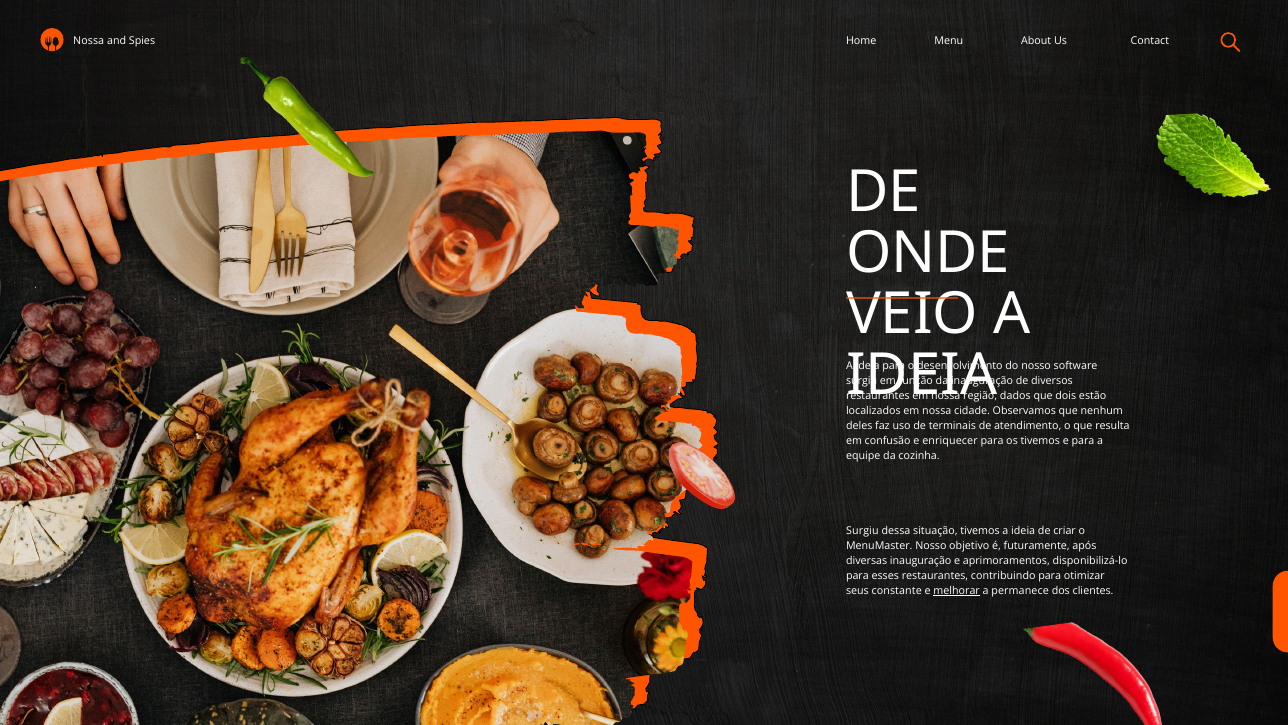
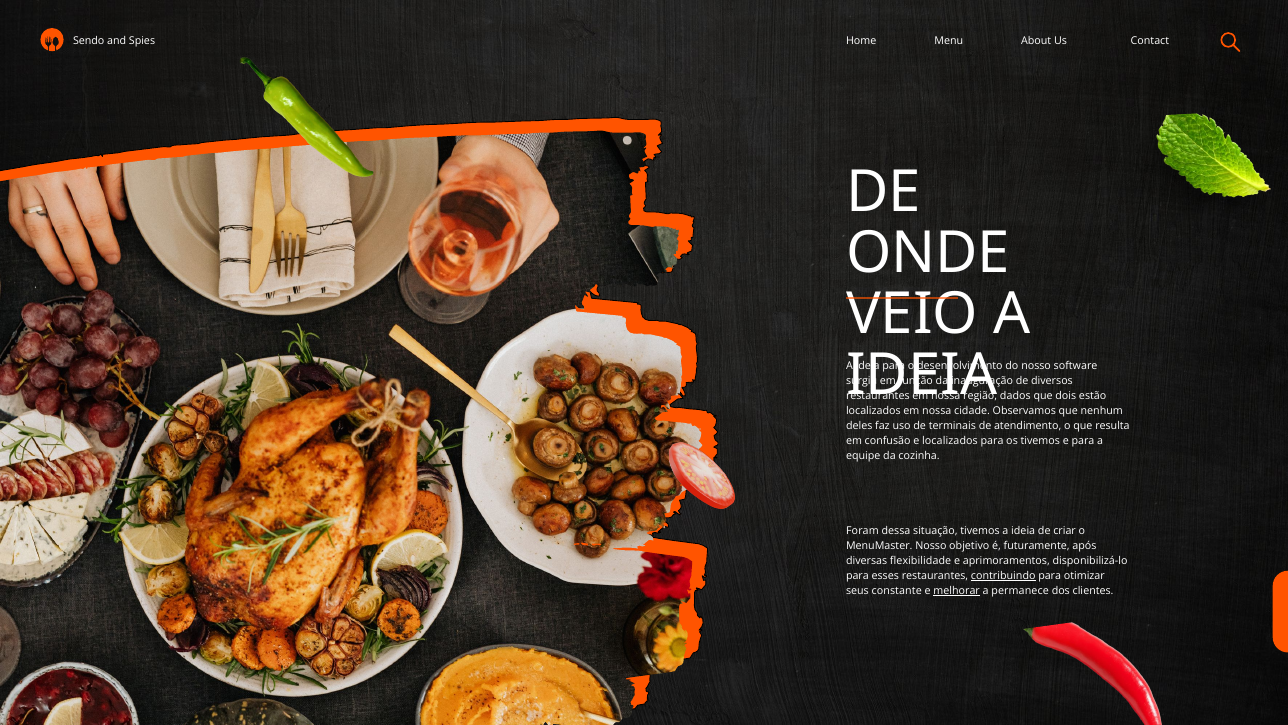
Nossa: Nossa -> Sendo (89, 41)
e enriquecer: enriquecer -> localizados (950, 441)
Surgiu: Surgiu -> Foram (862, 530)
diversas inauguração: inauguração -> flexibilidade (921, 560)
contribuindo underline: none -> present (1003, 575)
